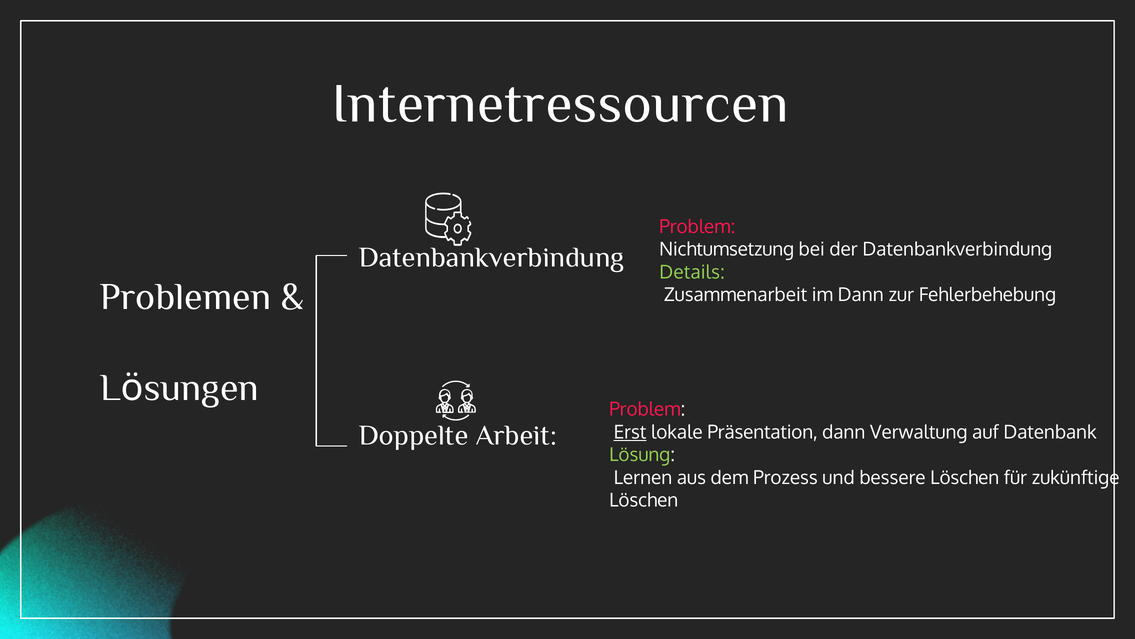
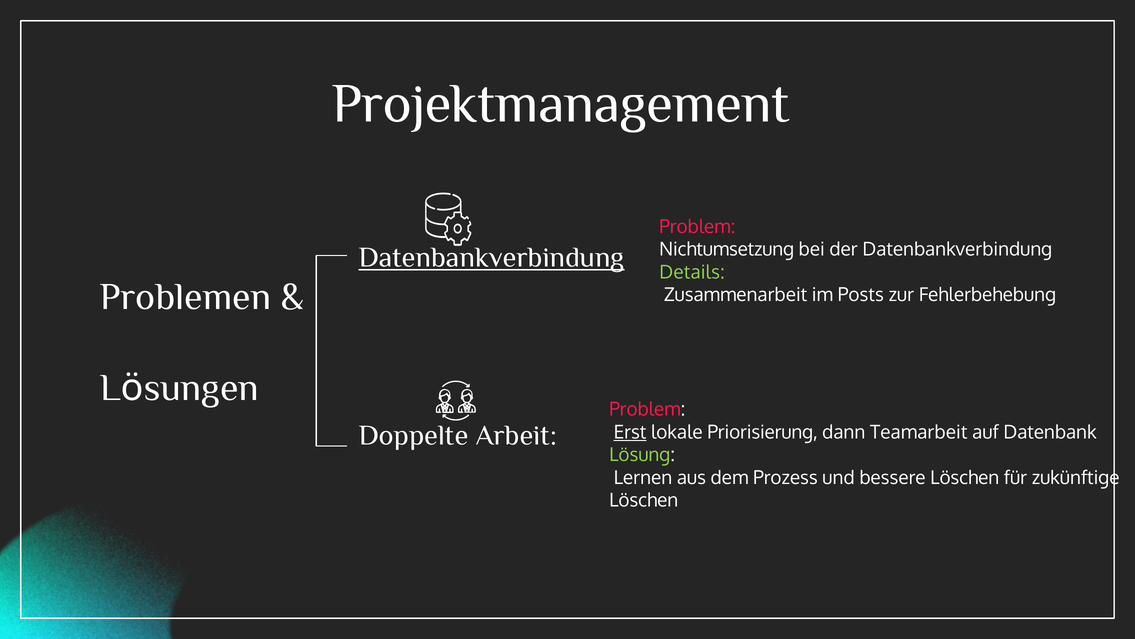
Internetressourcen: Internetressourcen -> Projektmanagement (561, 104)
Datenbankverbindung underline: none -> present (491, 257)
im Dann: Dann -> Posts (861, 295)
Präsentation: Präsentation -> Priorisierung (763, 432)
Verwaltung: Verwaltung -> Teamarbeit (919, 432)
